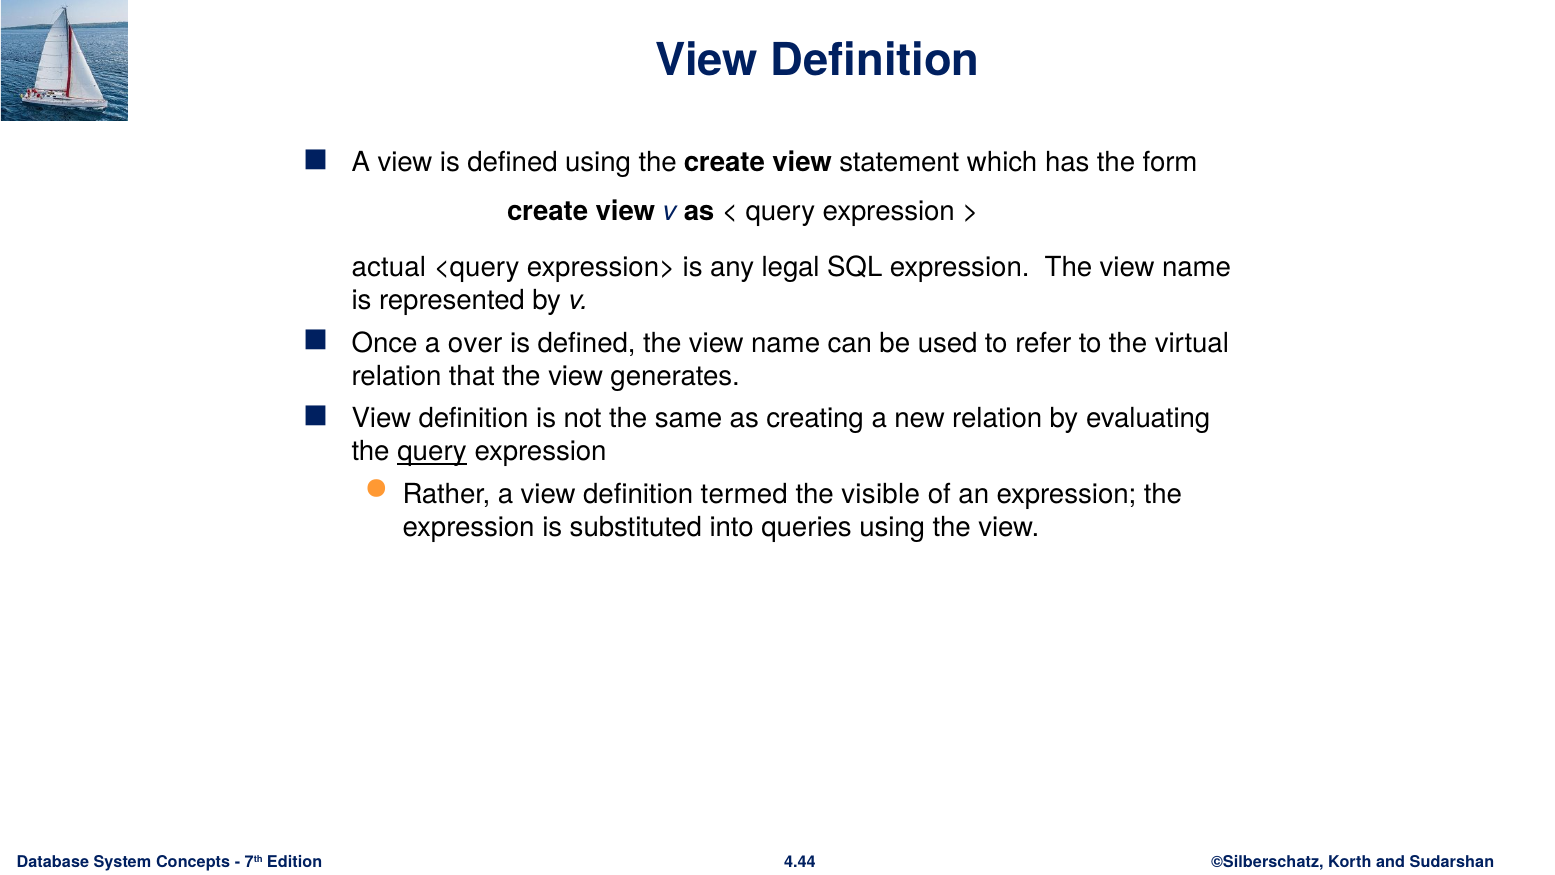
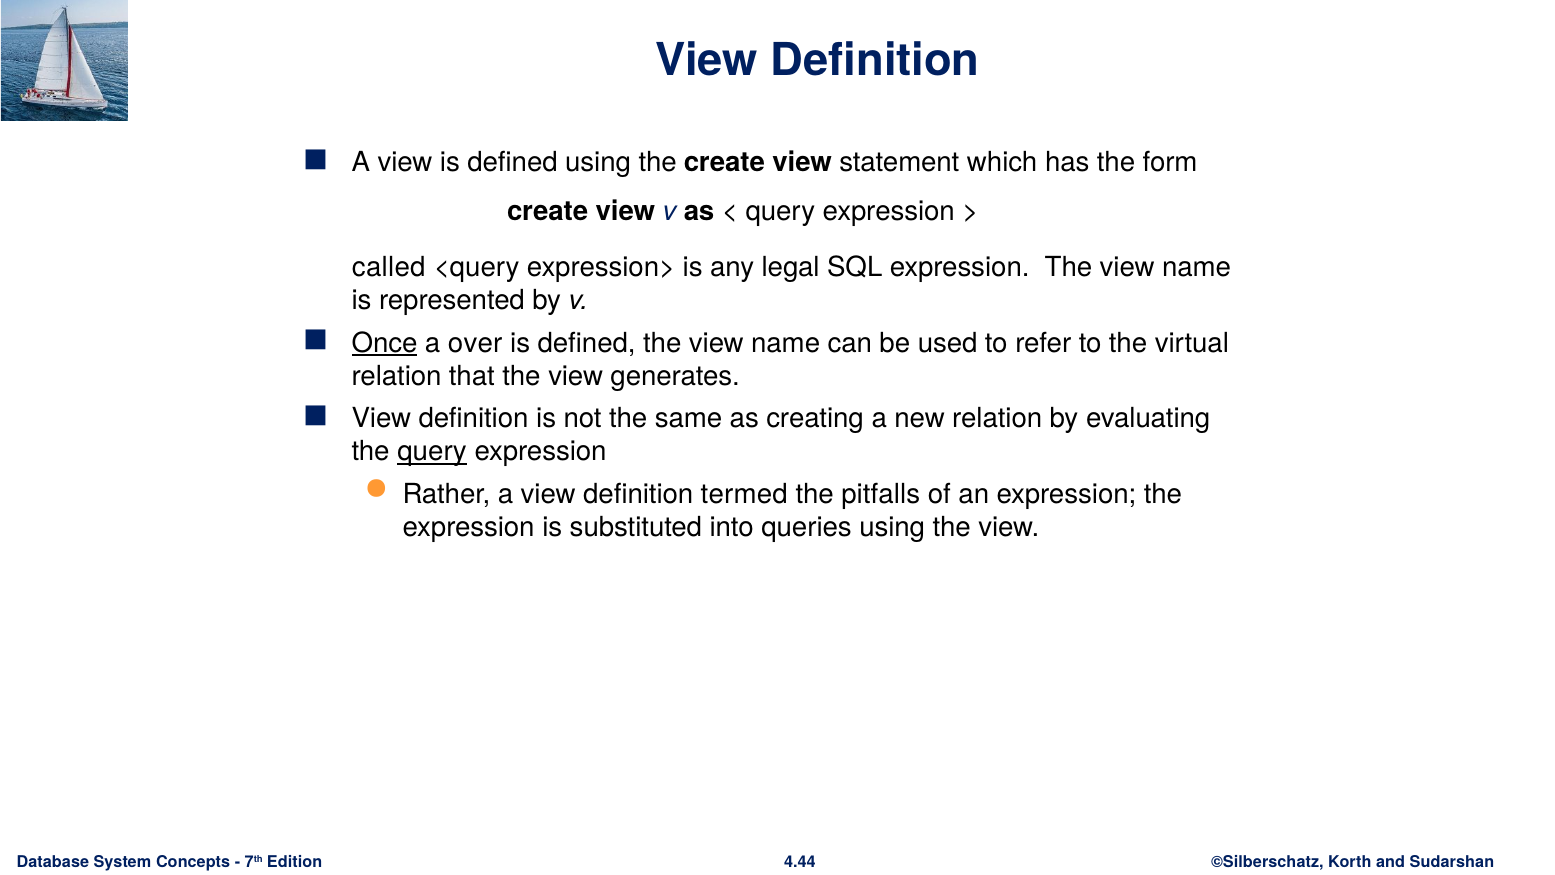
actual: actual -> called (389, 267)
Once underline: none -> present (385, 343)
visible: visible -> pitfalls (881, 494)
